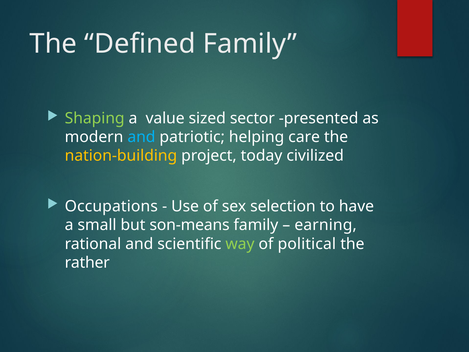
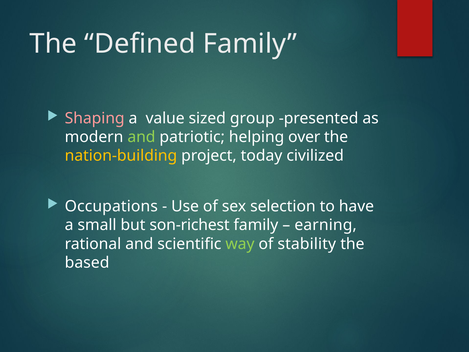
Shaping colour: light green -> pink (95, 118)
sector: sector -> group (252, 118)
and colour: light blue -> light green (141, 137)
care: care -> over (304, 137)
son-means: son-means -> son-richest (190, 225)
political: political -> stability (307, 244)
rather: rather -> based (87, 262)
